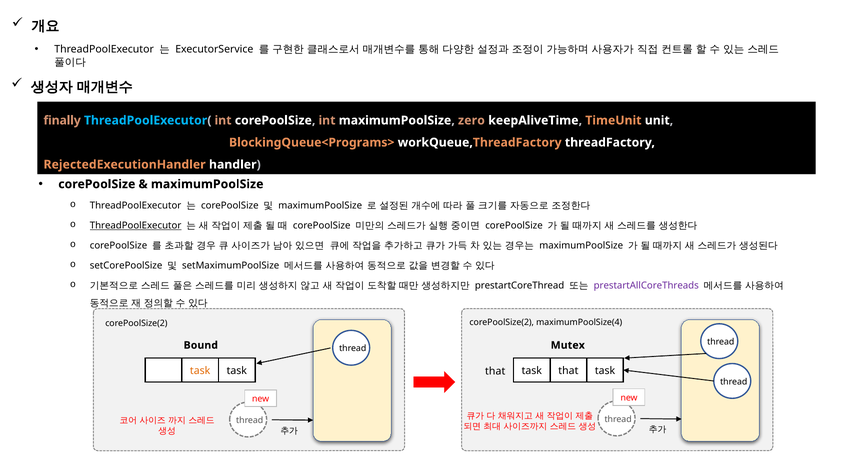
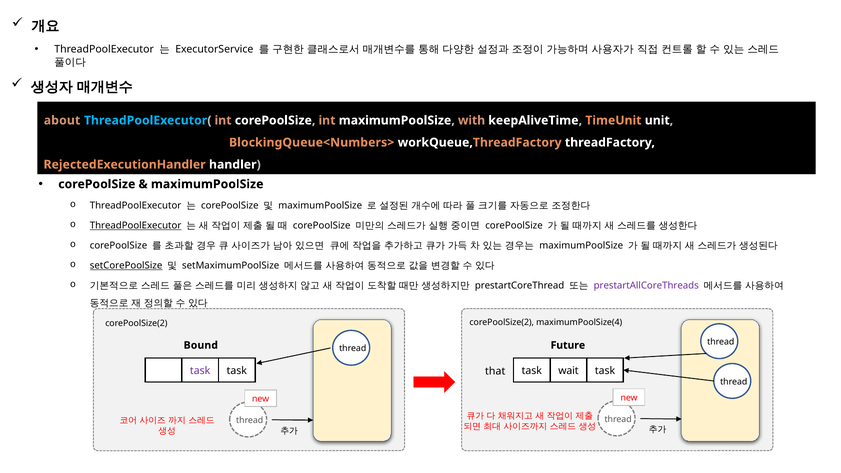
finally: finally -> about (62, 120)
zero: zero -> with (472, 120)
BlockingQueue<Programs>: BlockingQueue<Programs> -> BlockingQueue<Numbers> (312, 142)
setCorePoolSize underline: none -> present (126, 266)
Mutex: Mutex -> Future (568, 345)
task colour: orange -> purple (200, 371)
task that: that -> wait (568, 371)
